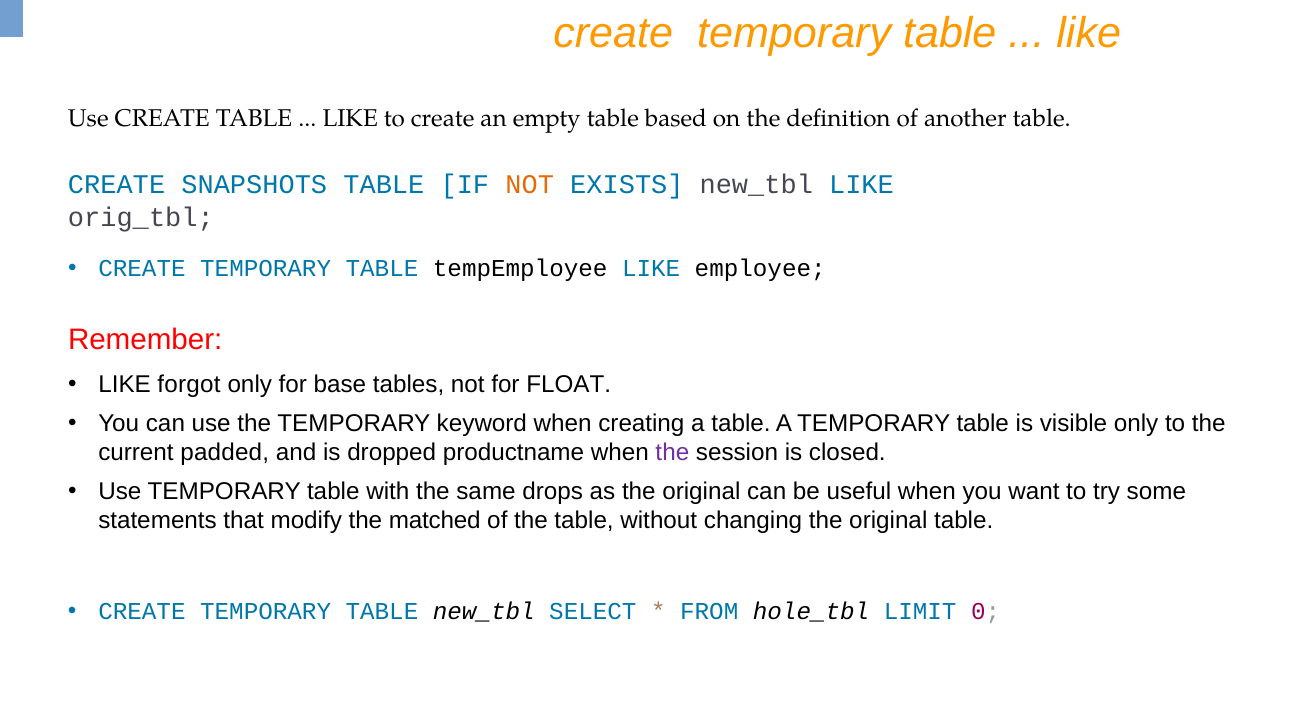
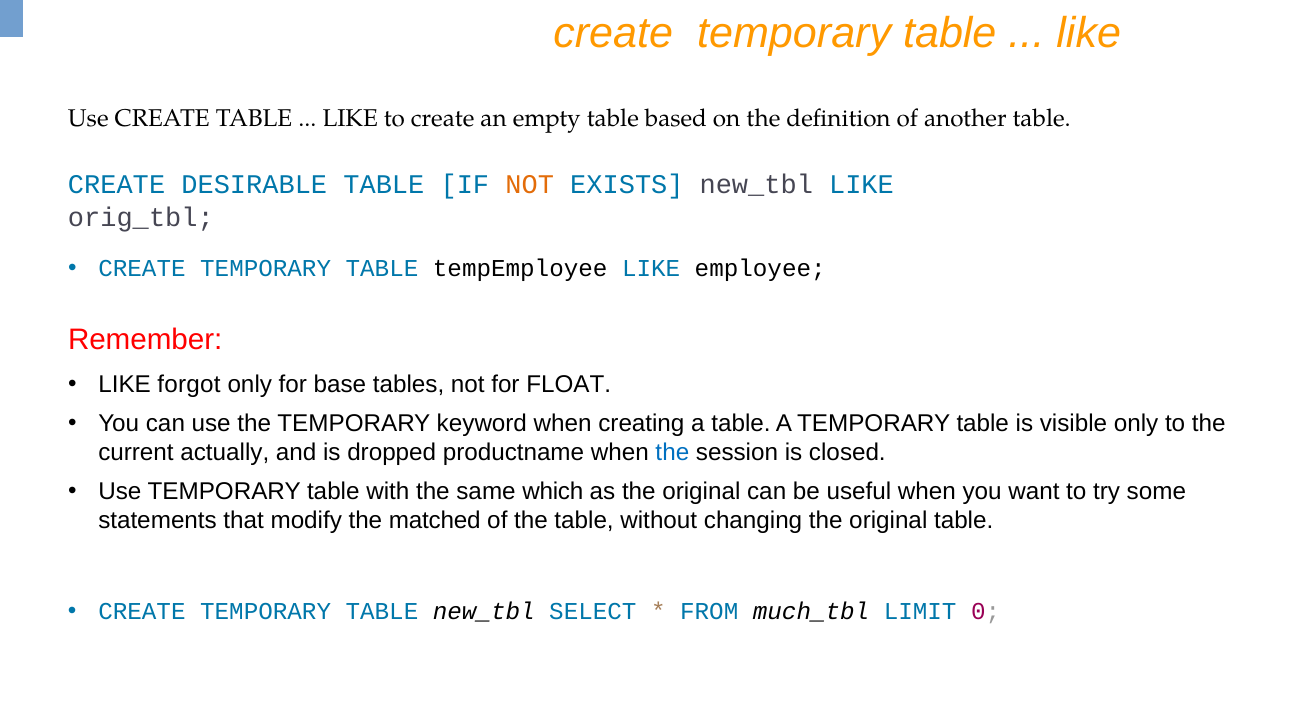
SNAPSHOTS: SNAPSHOTS -> DESIRABLE (254, 185)
padded: padded -> actually (225, 453)
the colour: purple -> blue (672, 453)
drops: drops -> which (553, 492)
hole_tbl: hole_tbl -> much_tbl (811, 612)
